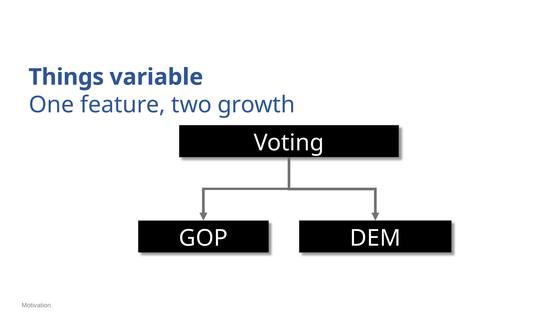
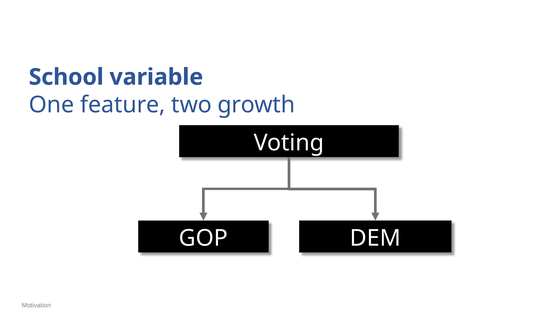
Things: Things -> School (66, 77)
